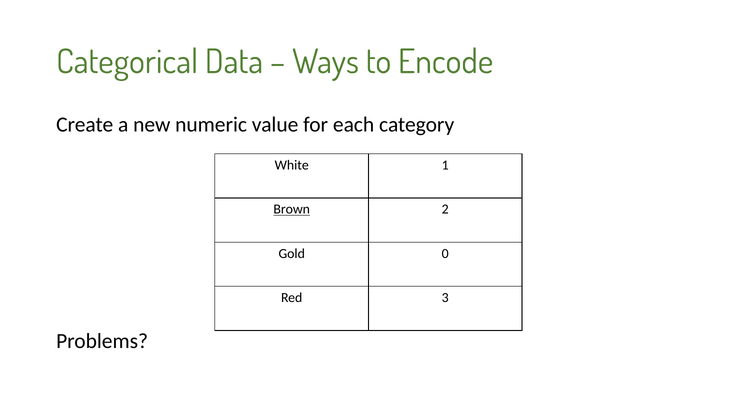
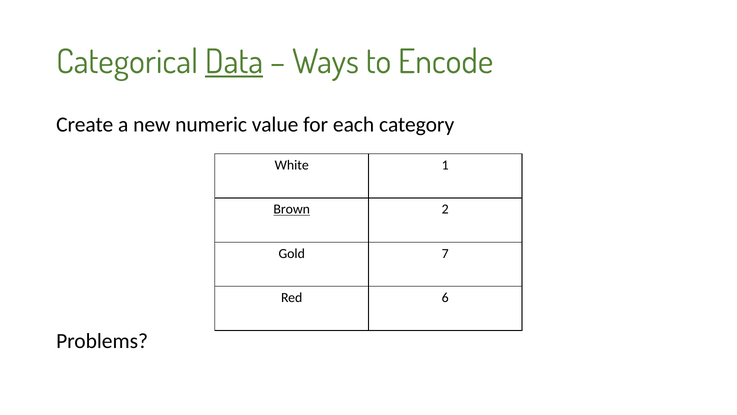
Data underline: none -> present (234, 62)
0: 0 -> 7 (445, 253)
3: 3 -> 6 (445, 297)
